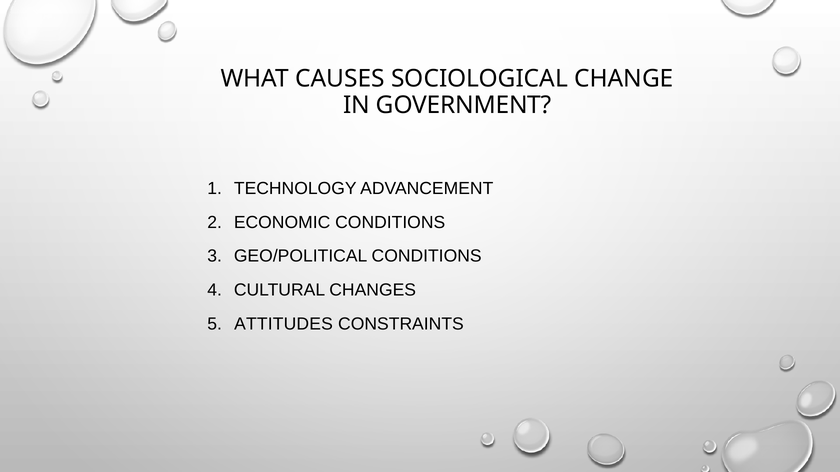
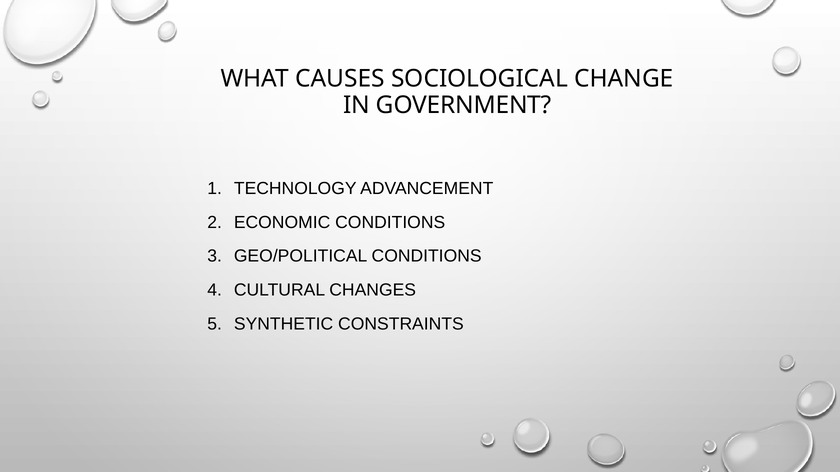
ATTITUDES: ATTITUDES -> SYNTHETIC (284, 324)
